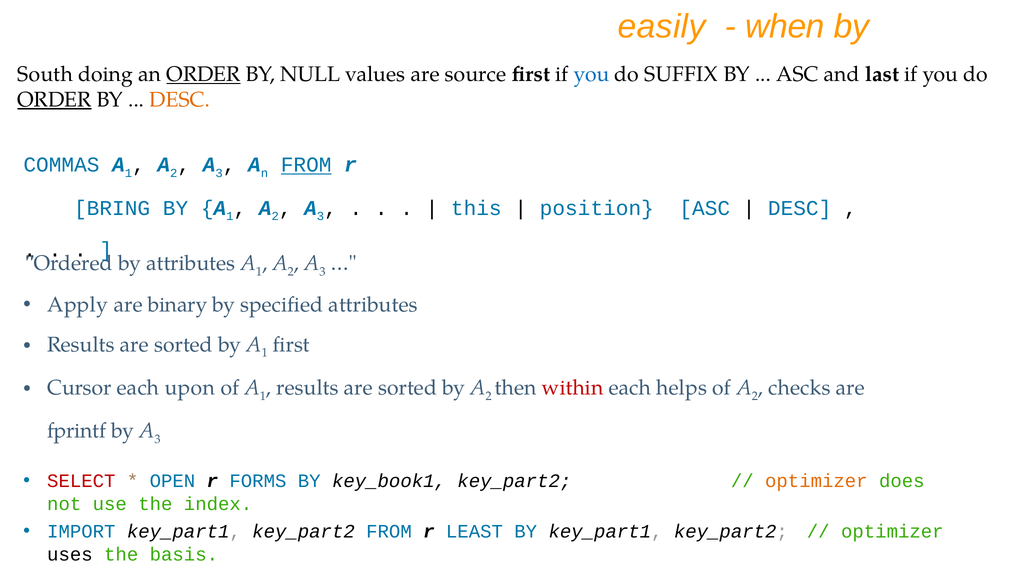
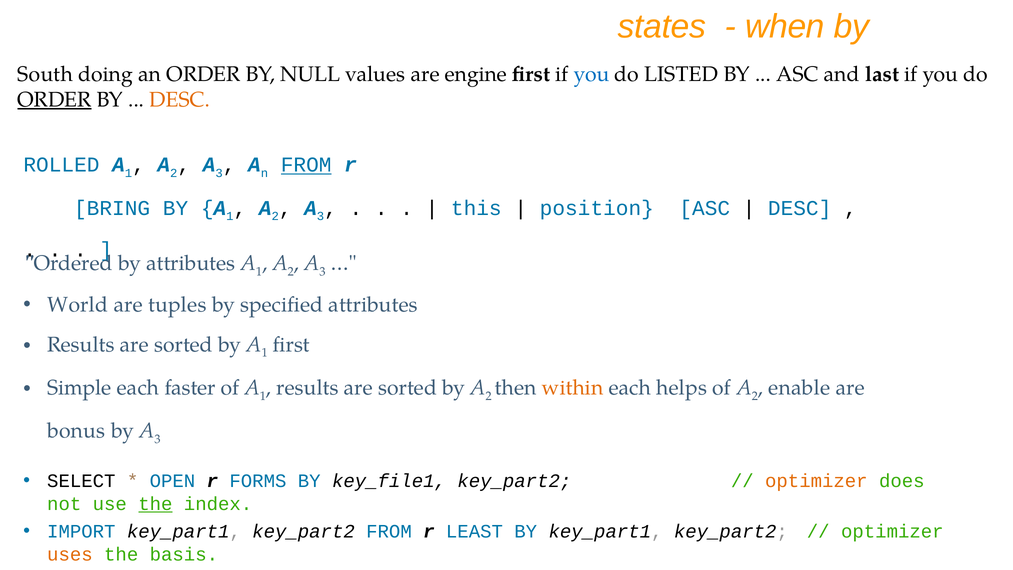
easily: easily -> states (662, 26)
ORDER underline: present -> none (203, 74)
source: source -> engine (476, 74)
SUFFIX: SUFFIX -> LISTED (681, 74)
COMMAS: COMMAS -> ROLLED (61, 165)
Apply: Apply -> World (78, 305)
binary: binary -> tuples (177, 305)
Cursor: Cursor -> Simple (79, 388)
upon: upon -> faster (190, 388)
within colour: red -> orange (573, 388)
checks: checks -> enable (799, 388)
fprintf: fprintf -> bonus (76, 431)
SELECT colour: red -> black (81, 481)
key_book1: key_book1 -> key_file1 (389, 481)
the underline: none -> present (155, 504)
uses colour: black -> orange (70, 554)
